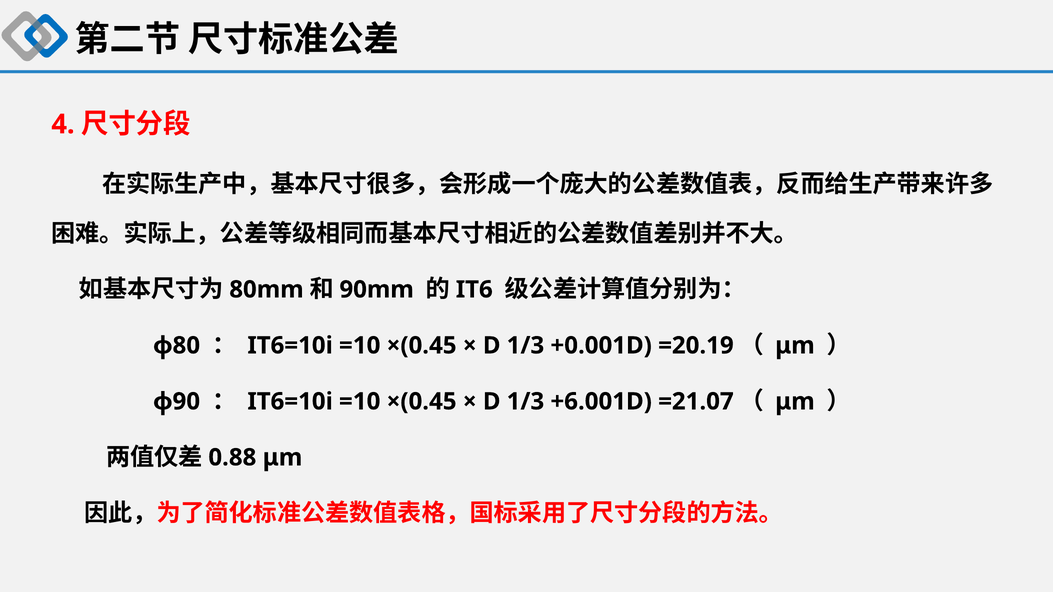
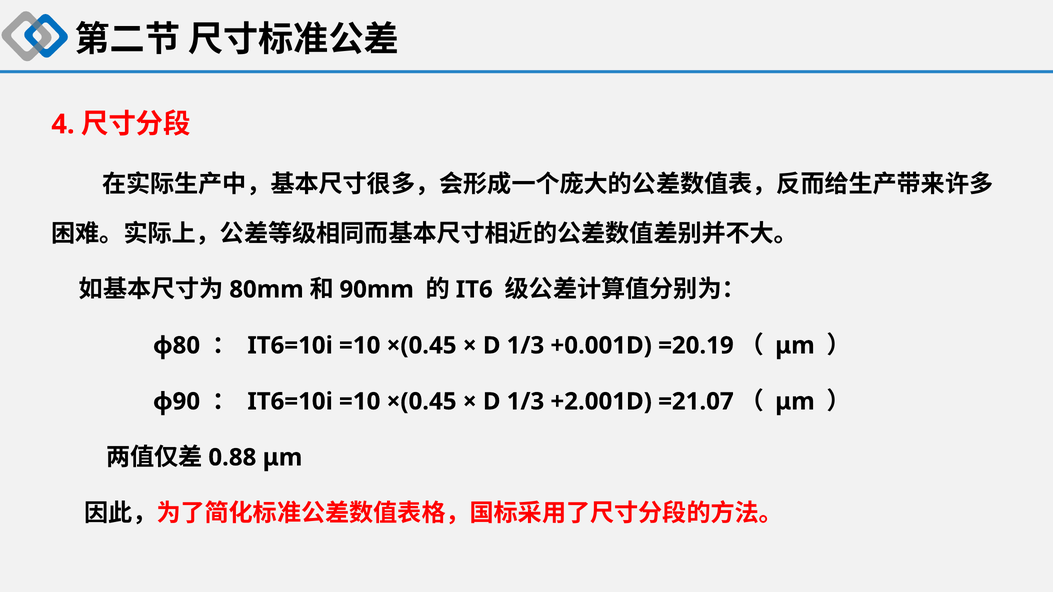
+6.001D: +6.001D -> +2.001D (601, 402)
